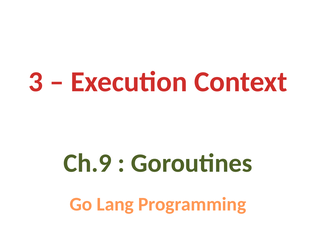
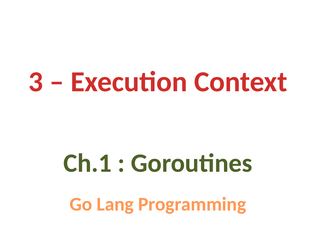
Ch.9: Ch.9 -> Ch.1 (88, 163)
